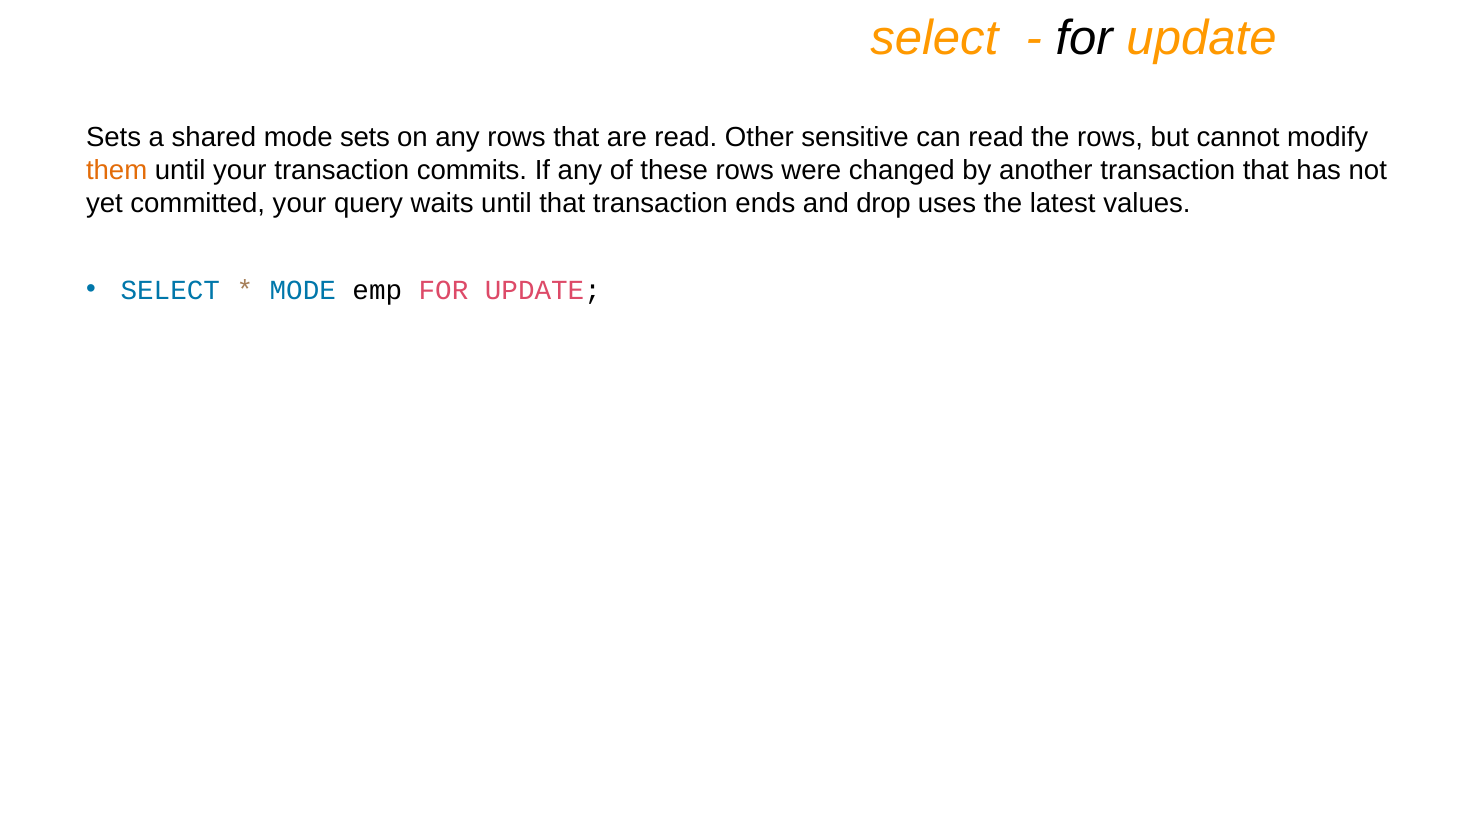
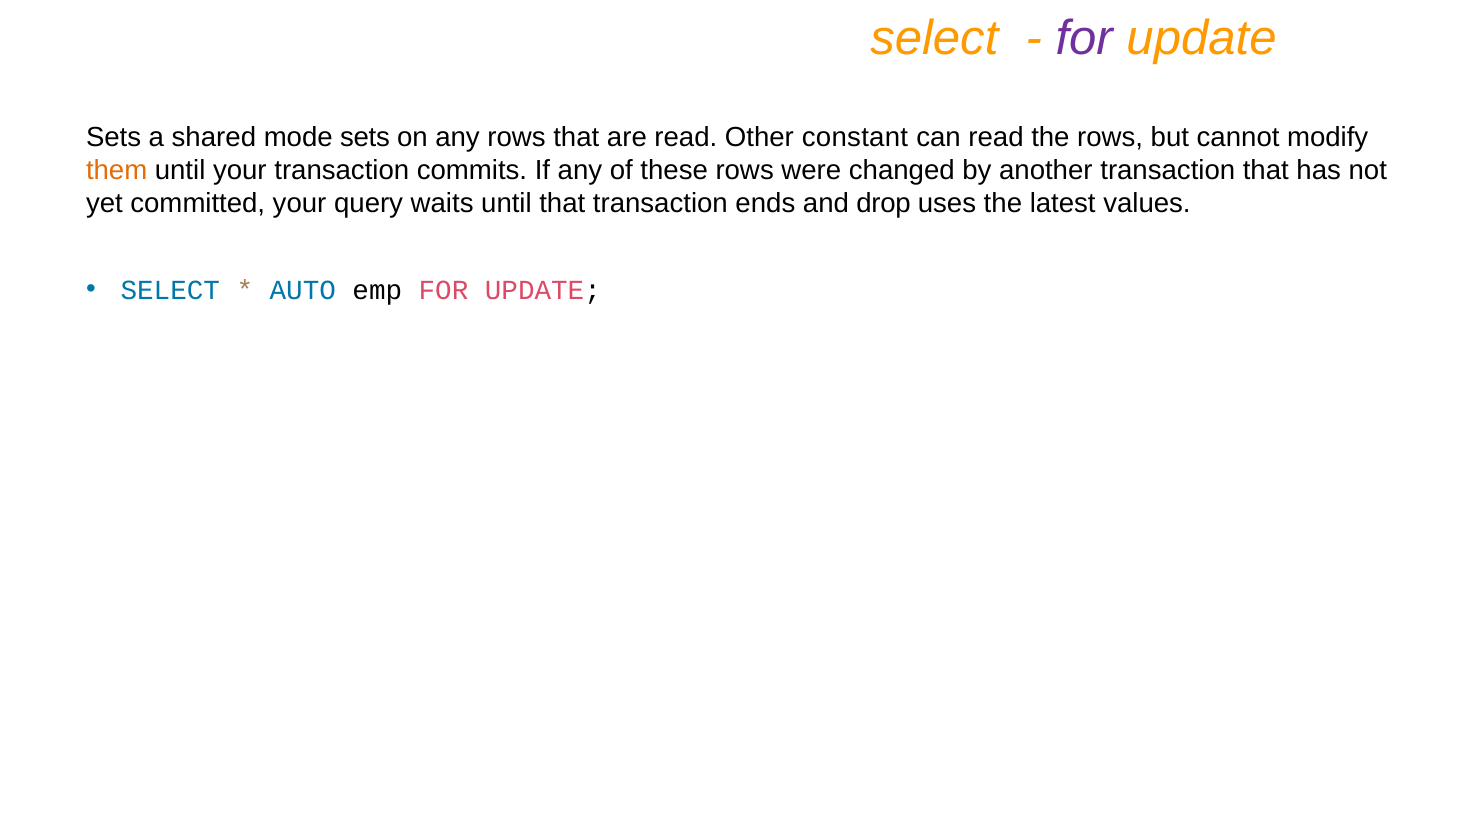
for colour: black -> purple (1084, 38)
sensitive: sensitive -> constant (855, 137)
MODE: MODE -> AUTO (303, 290)
